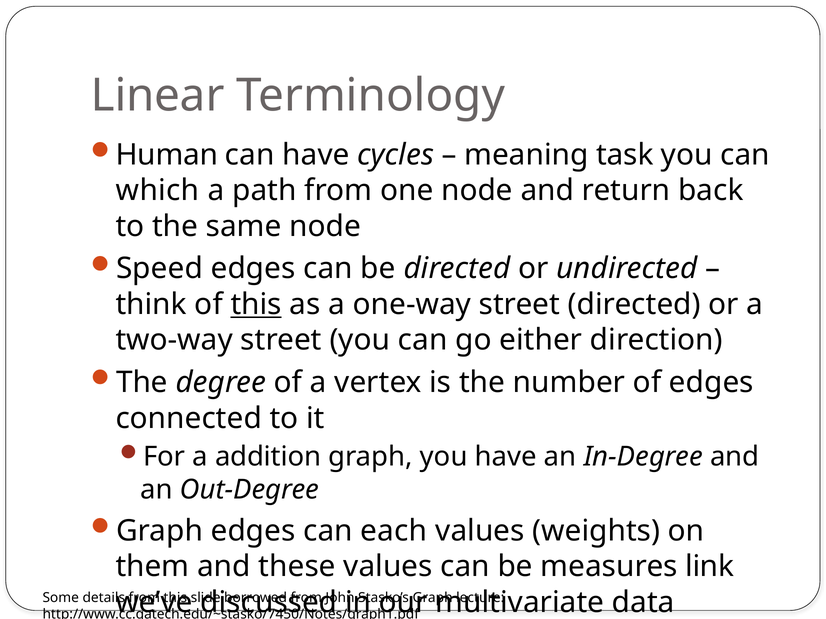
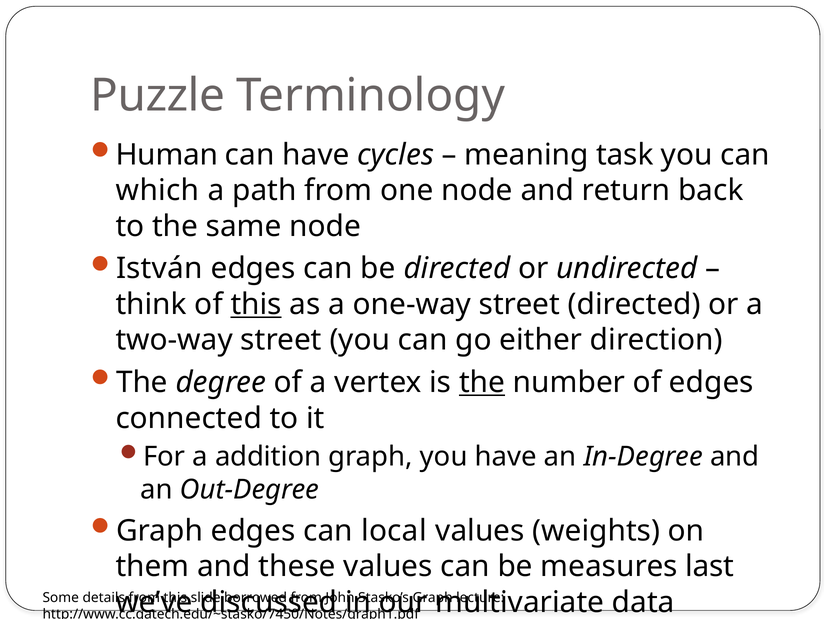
Linear: Linear -> Puzzle (158, 95)
Speed: Speed -> István (159, 269)
the underline: none -> present (482, 383)
each: each -> local (394, 531)
link: link -> last (710, 567)
